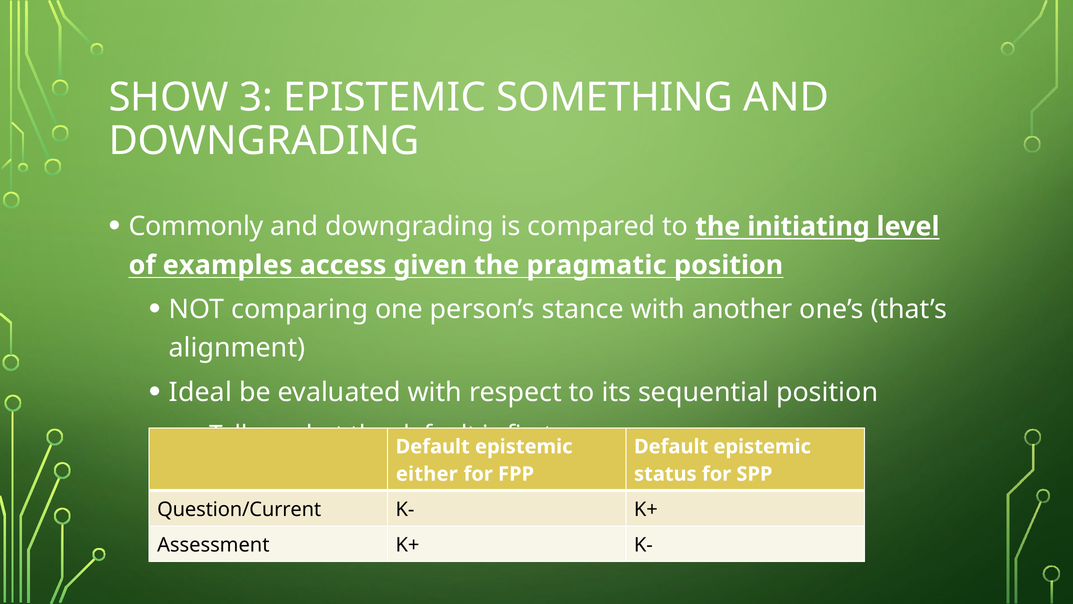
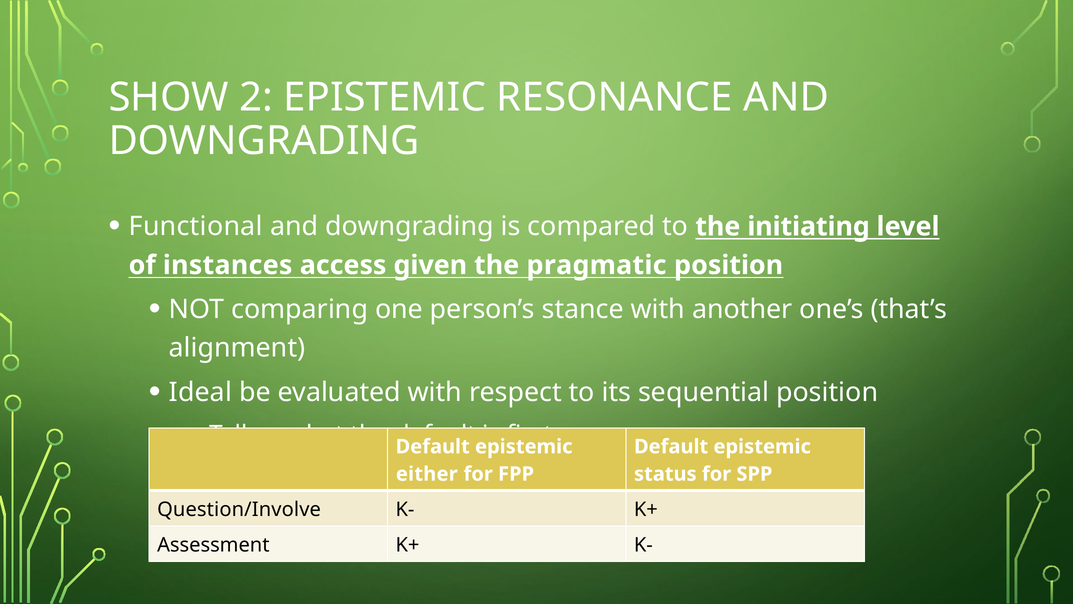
3: 3 -> 2 (256, 97)
SOMETHING: SOMETHING -> RESONANCE (615, 97)
Commonly: Commonly -> Functional (196, 226)
examples: examples -> instances (228, 265)
Question/Current: Question/Current -> Question/Involve (239, 509)
